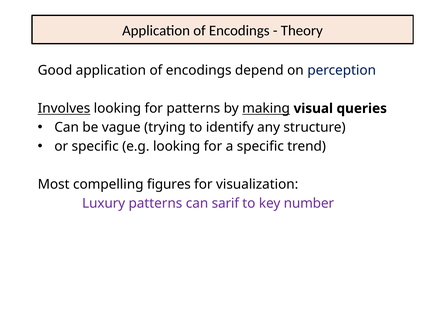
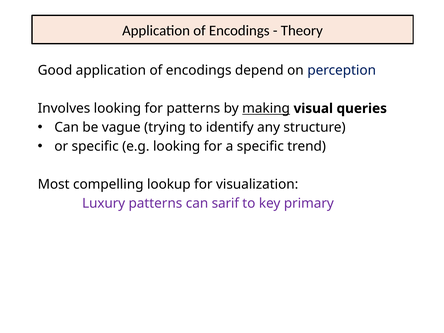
Involves underline: present -> none (64, 108)
figures: figures -> lookup (169, 184)
number: number -> primary (309, 203)
